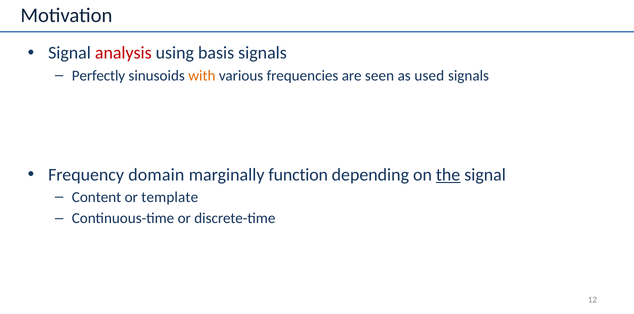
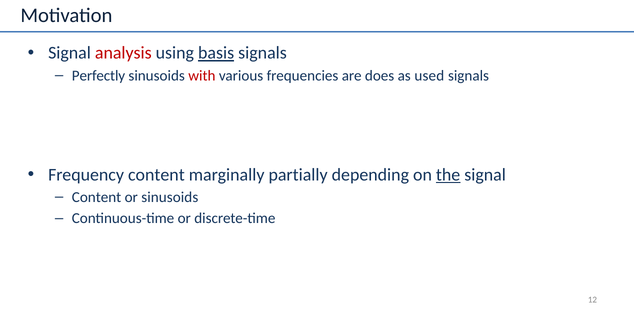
basis underline: none -> present (216, 53)
with colour: orange -> red (202, 76)
seen: seen -> does (380, 76)
Frequency domain: domain -> content (156, 174)
function: function -> partially (298, 174)
or template: template -> sinusoids (170, 197)
